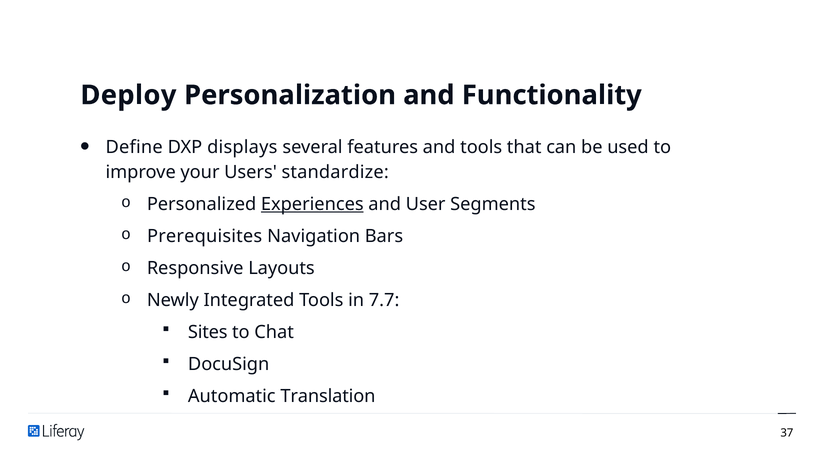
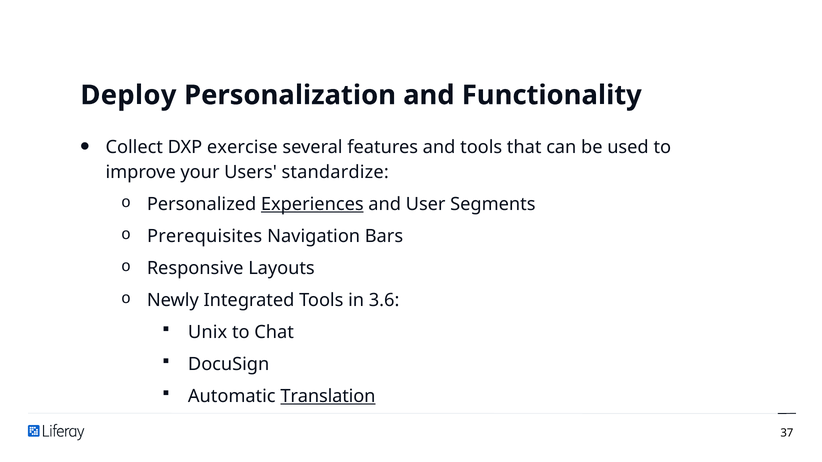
Define: Define -> Collect (134, 147)
displays: displays -> exercise (242, 147)
7.7: 7.7 -> 3.6 (384, 301)
Sites: Sites -> Unix (208, 333)
Translation underline: none -> present (328, 397)
